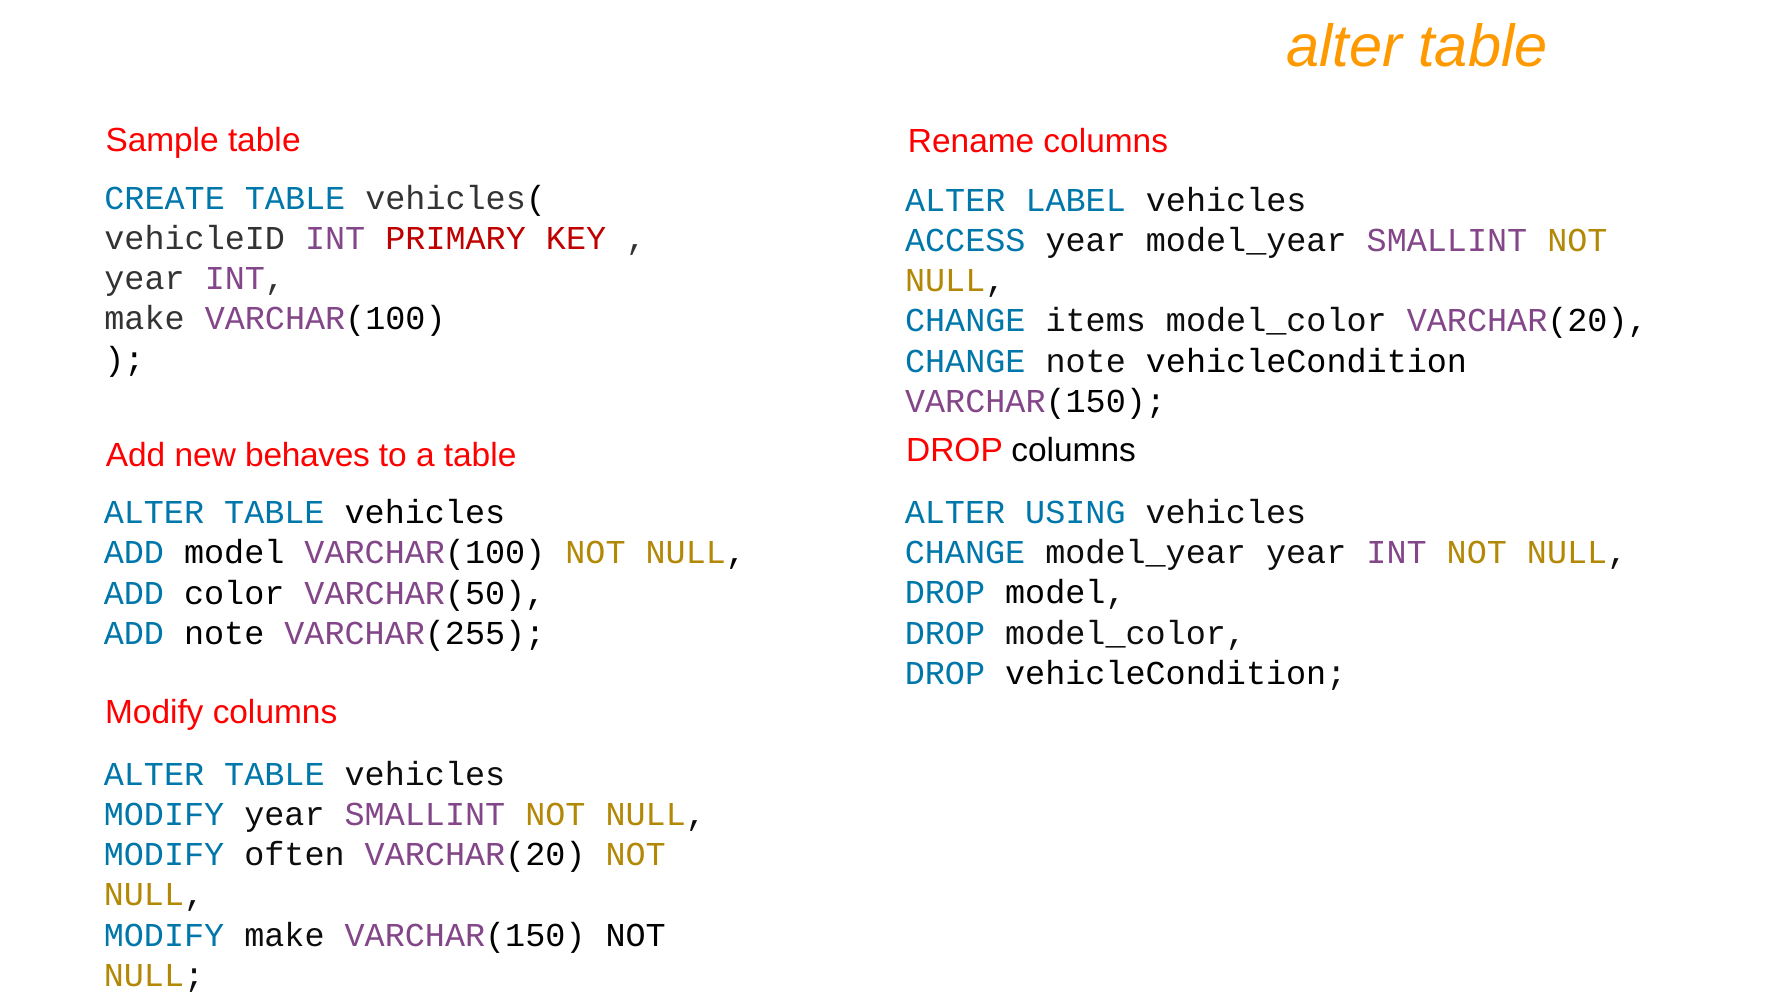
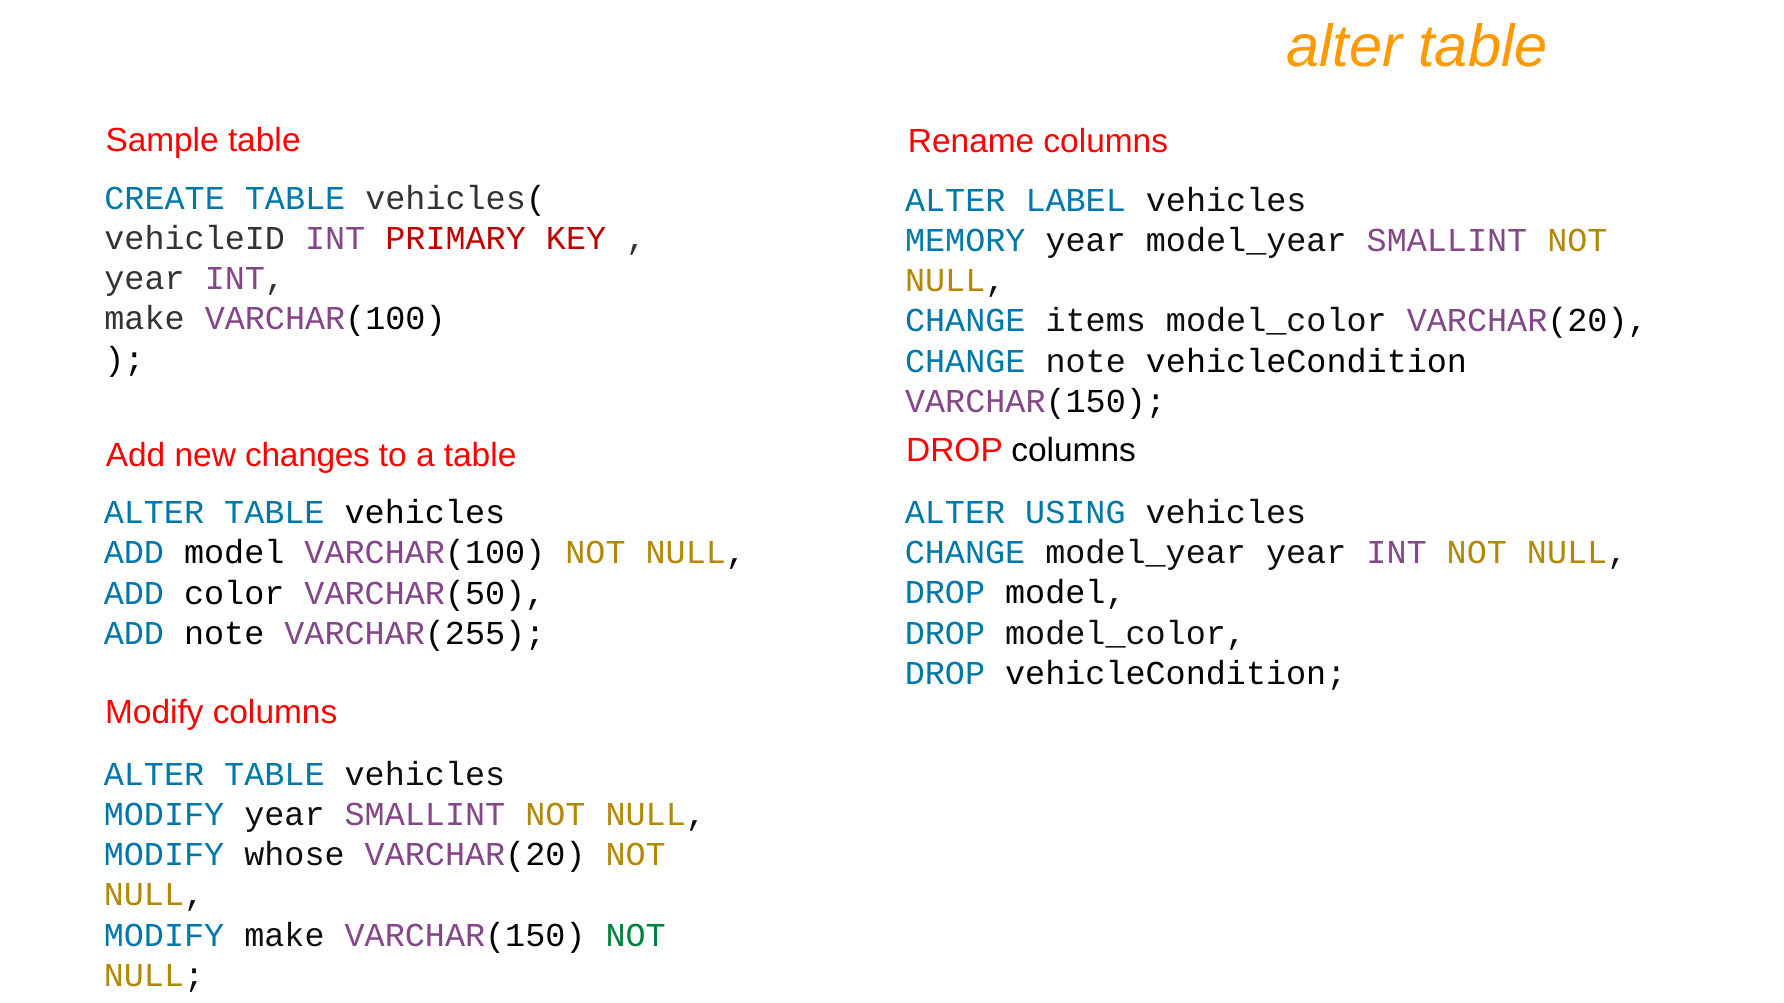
ACCESS: ACCESS -> MEMORY (965, 241)
behaves: behaves -> changes (308, 455)
often: often -> whose (294, 855)
NOT colour: black -> green (636, 936)
